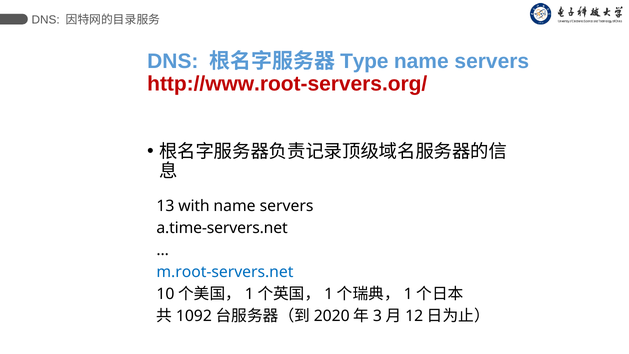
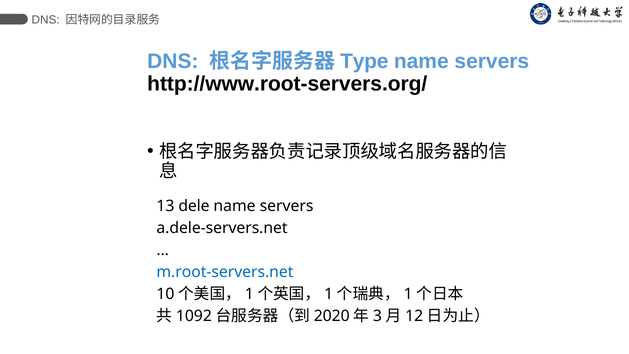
http://www.root-servers.org/ colour: red -> black (287, 84)
with: with -> dele (194, 206)
a.time-servers.net: a.time-servers.net -> a.dele-servers.net (222, 228)
